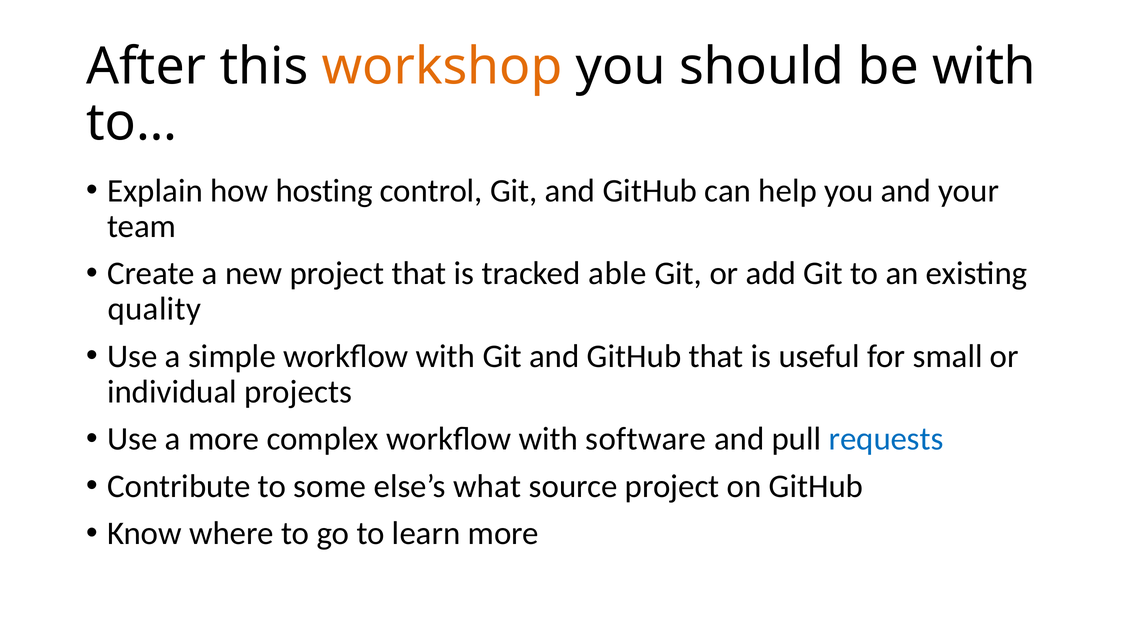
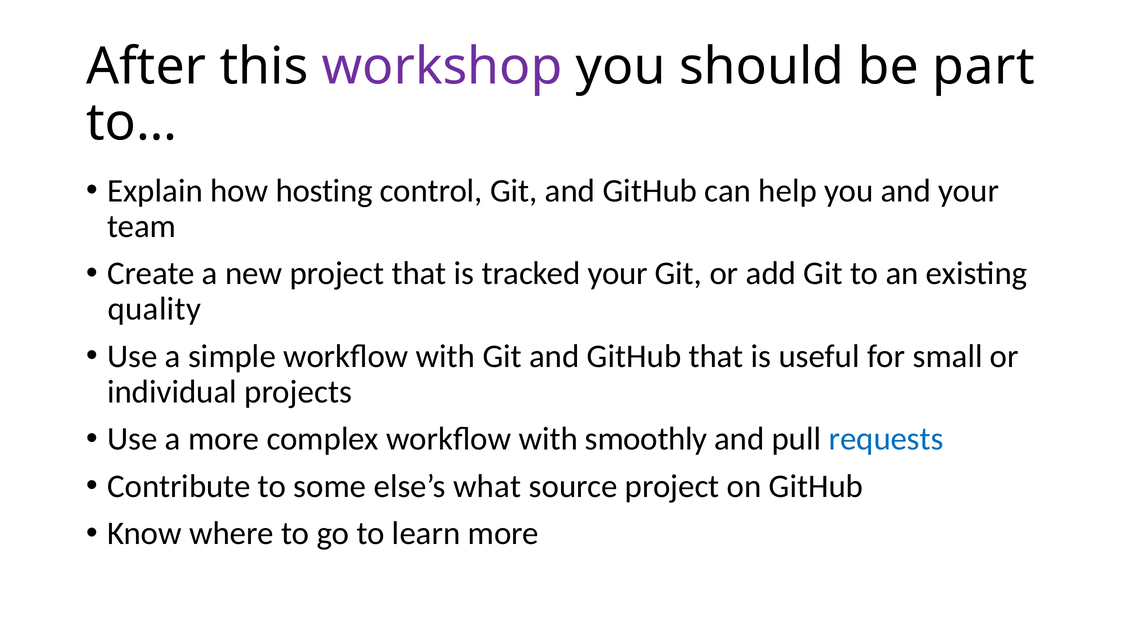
workshop colour: orange -> purple (442, 67)
be with: with -> part (984, 67)
tracked able: able -> your (618, 274)
software: software -> smoothly (646, 439)
